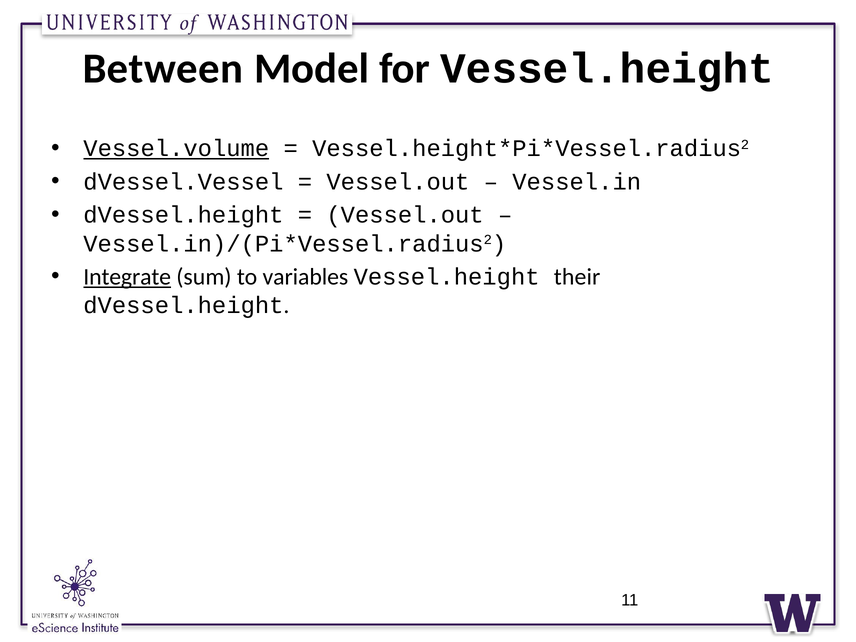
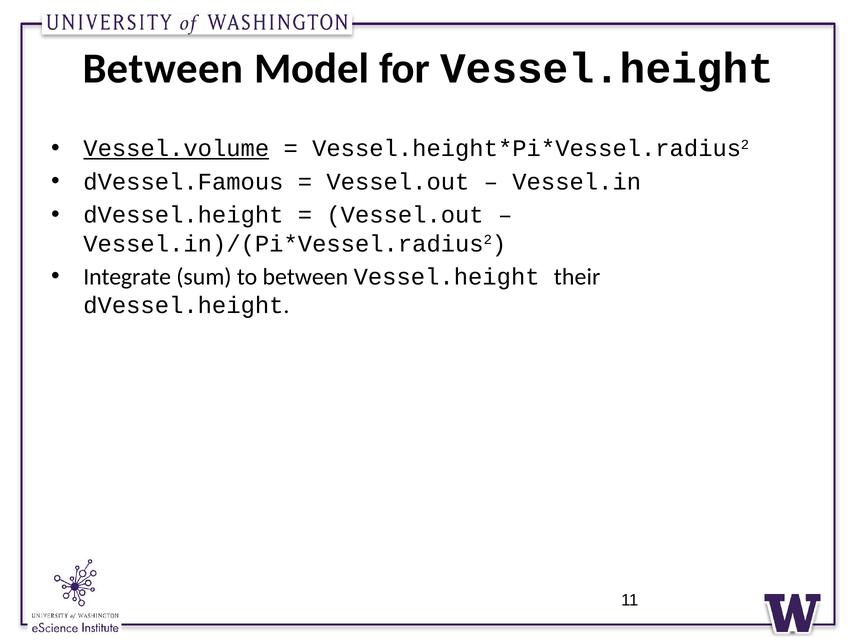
dVessel.Vessel: dVessel.Vessel -> dVessel.Famous (183, 182)
Integrate underline: present -> none (127, 277)
to variables: variables -> between (305, 277)
